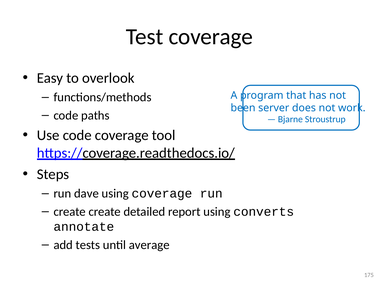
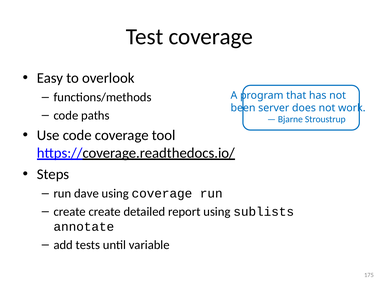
converts: converts -> sublists (264, 212)
average: average -> variable (149, 245)
